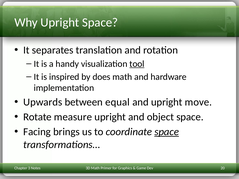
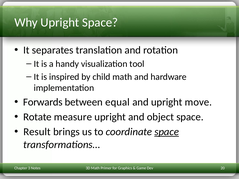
tool underline: present -> none (137, 64)
does: does -> child (101, 77)
Upwards: Upwards -> Forwards (43, 102)
Facing: Facing -> Result (37, 132)
